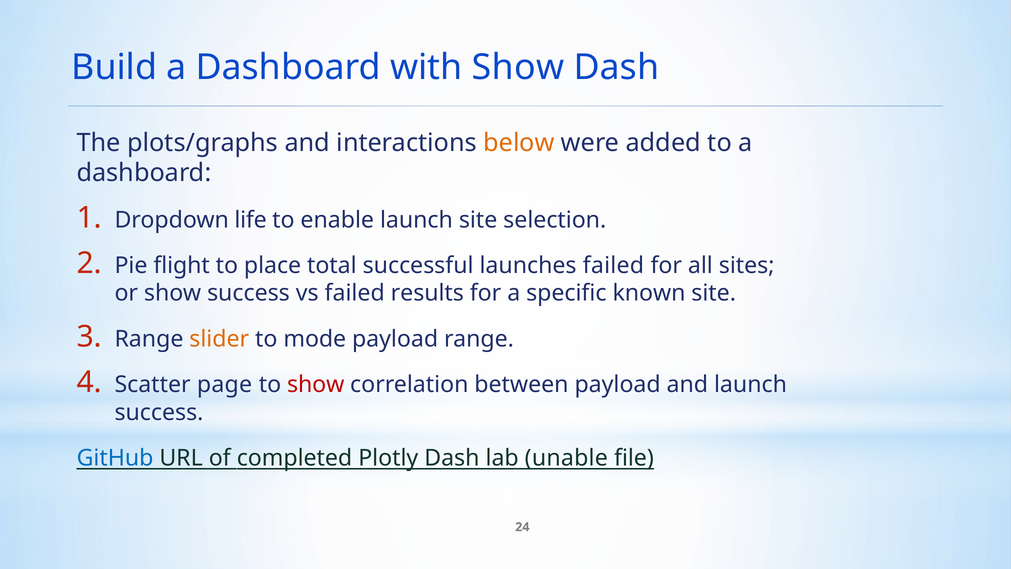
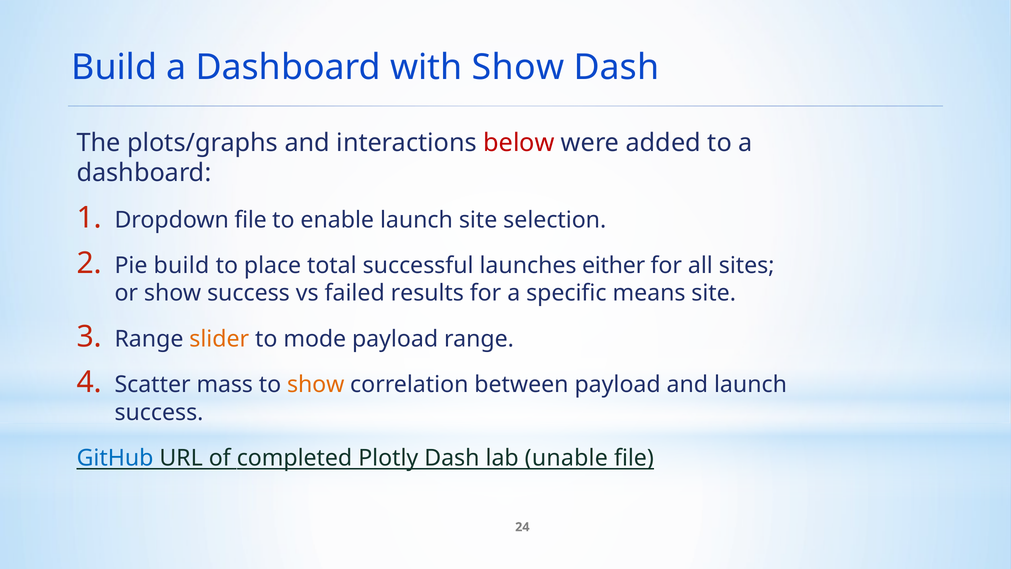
below colour: orange -> red (519, 143)
Dropdown life: life -> file (251, 220)
Pie flight: flight -> build (181, 265)
launches failed: failed -> either (614, 265)
known: known -> means (649, 293)
page: page -> mass (225, 385)
show colour: red -> orange (316, 385)
